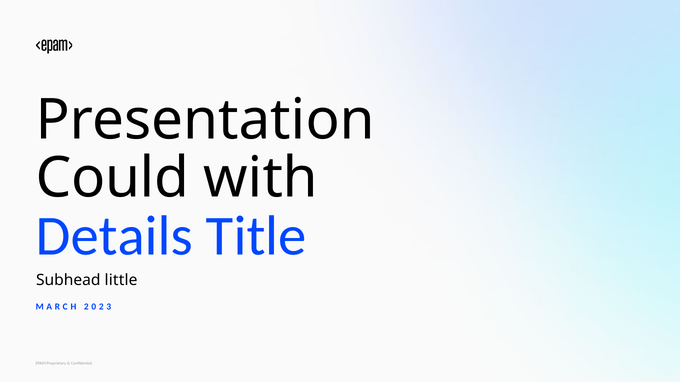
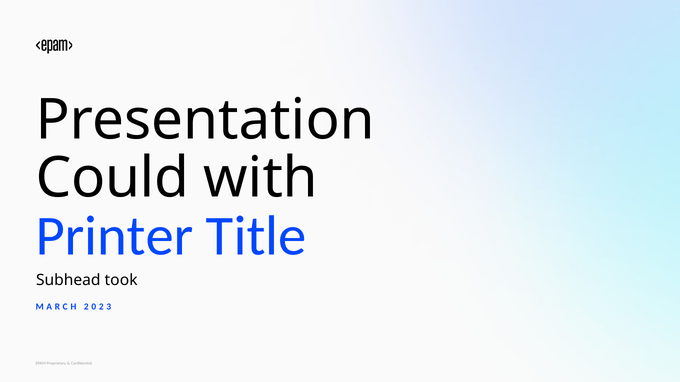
Details: Details -> Printer (114, 236)
little: little -> took (121, 280)
